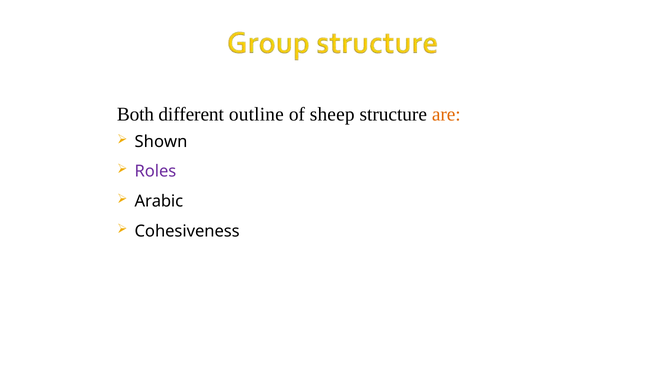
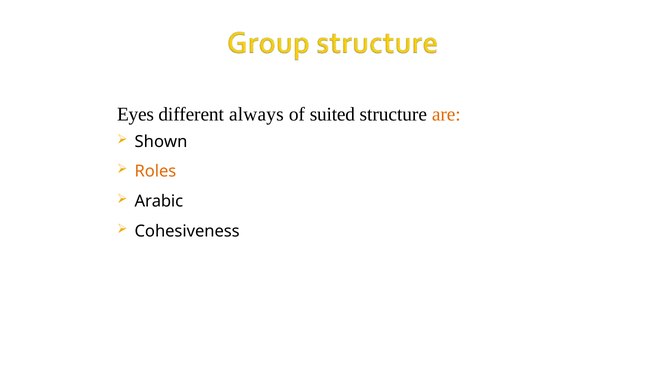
Both: Both -> Eyes (135, 114)
outline: outline -> always (256, 114)
sheep: sheep -> suited (332, 114)
Roles colour: purple -> orange (155, 171)
